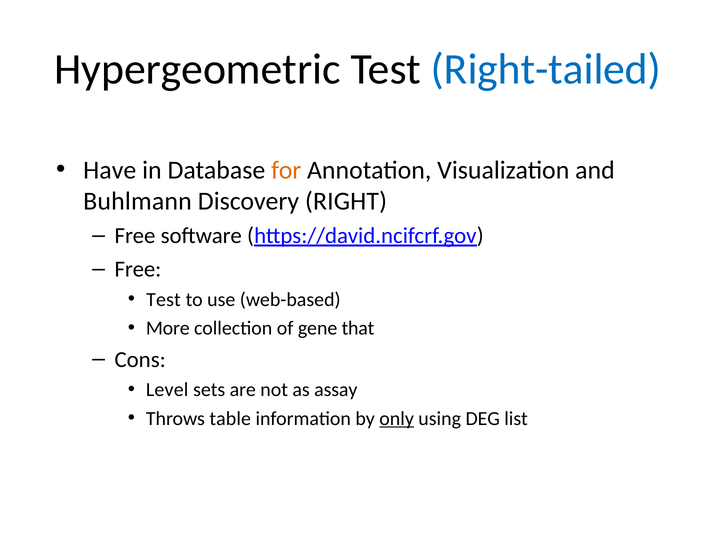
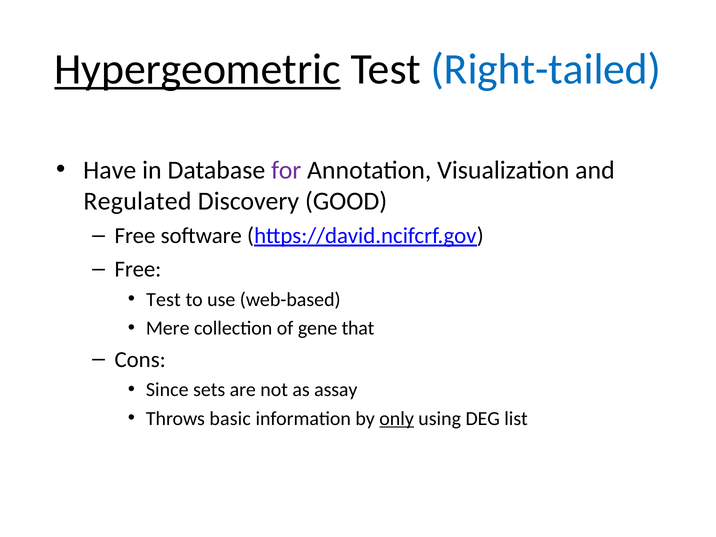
Hypergeometric underline: none -> present (197, 69)
for colour: orange -> purple (286, 170)
Buhlmann: Buhlmann -> Regulated (137, 201)
RIGHT: RIGHT -> GOOD (346, 201)
More: More -> Mere (168, 328)
Level: Level -> Since (167, 390)
table: table -> basic (230, 418)
